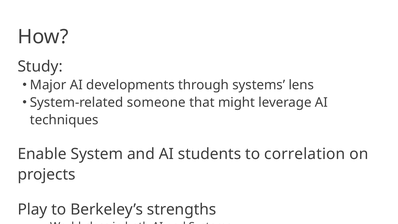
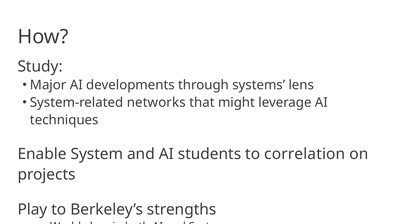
someone: someone -> networks (156, 103)
